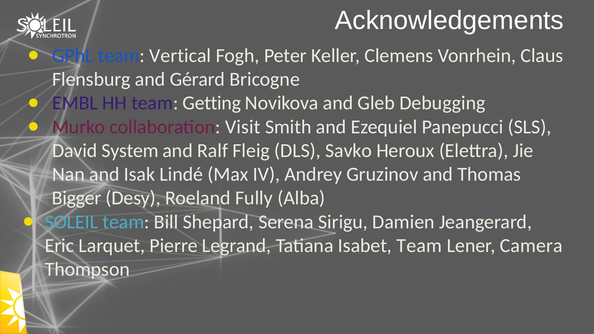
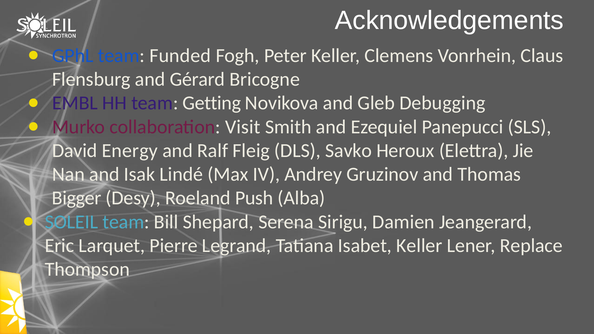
Vertical: Vertical -> Funded (180, 56)
System: System -> Energy (130, 151)
Fully: Fully -> Push (254, 198)
Isabet Team: Team -> Keller (419, 246)
Camera: Camera -> Replace (531, 246)
